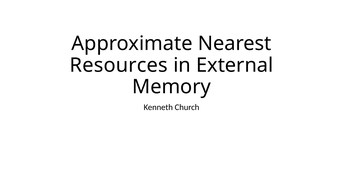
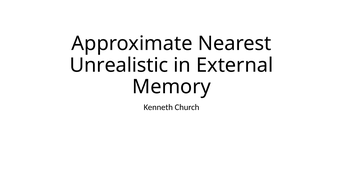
Resources: Resources -> Unrealistic (119, 65)
